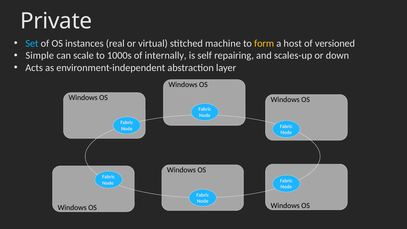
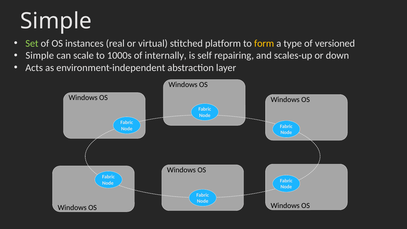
Private: Private -> Simple (56, 21)
Set colour: light blue -> light green (32, 43)
machine: machine -> platform (223, 43)
host: host -> type (293, 43)
